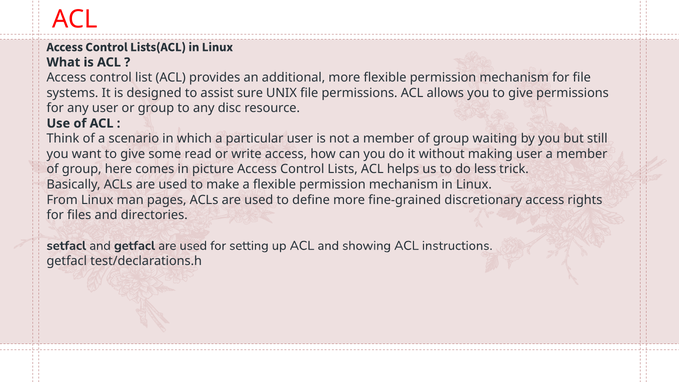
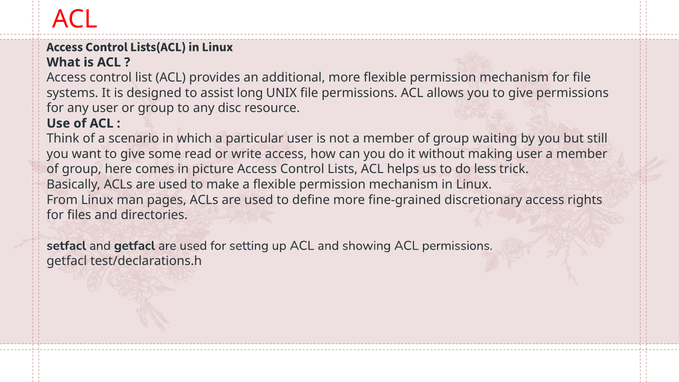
sure: sure -> long (250, 93)
ACL instructions: instructions -> permissions (457, 246)
